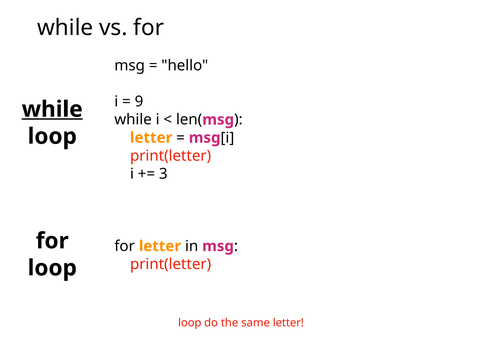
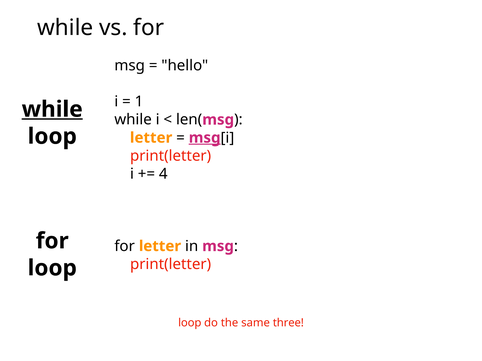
9: 9 -> 1 (139, 102)
msg underline: none -> present (205, 138)
3: 3 -> 4 (163, 174)
same letter: letter -> three (288, 323)
